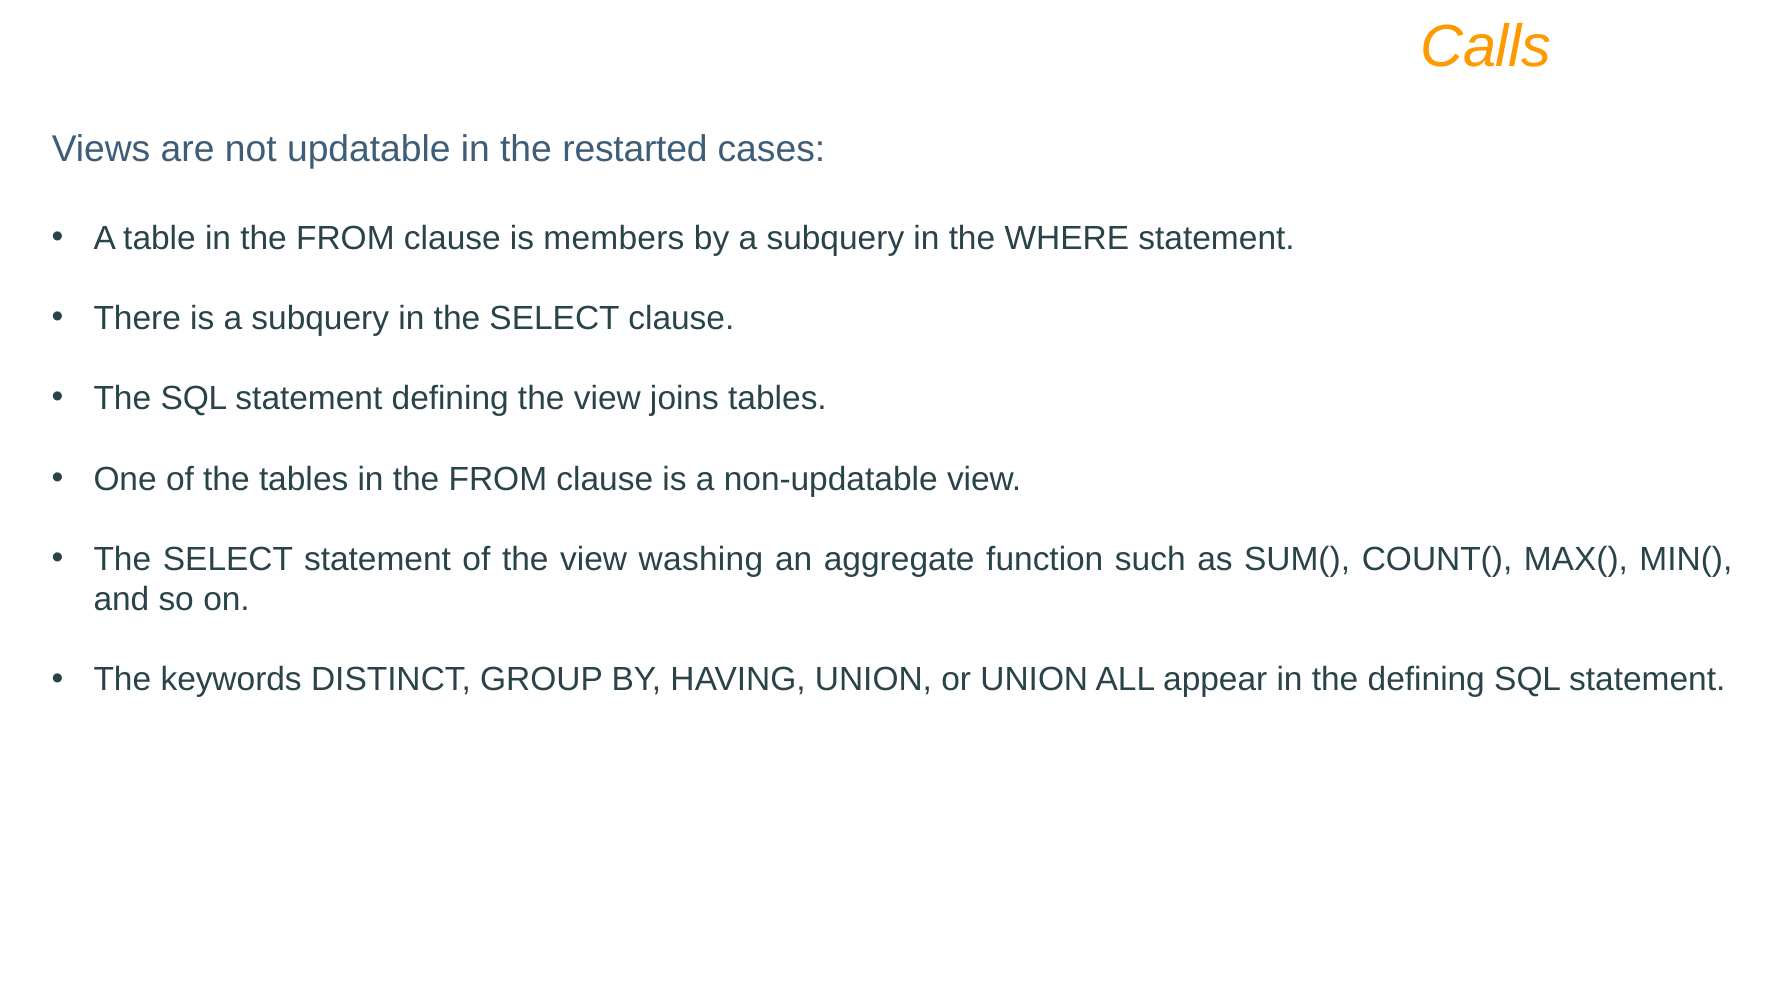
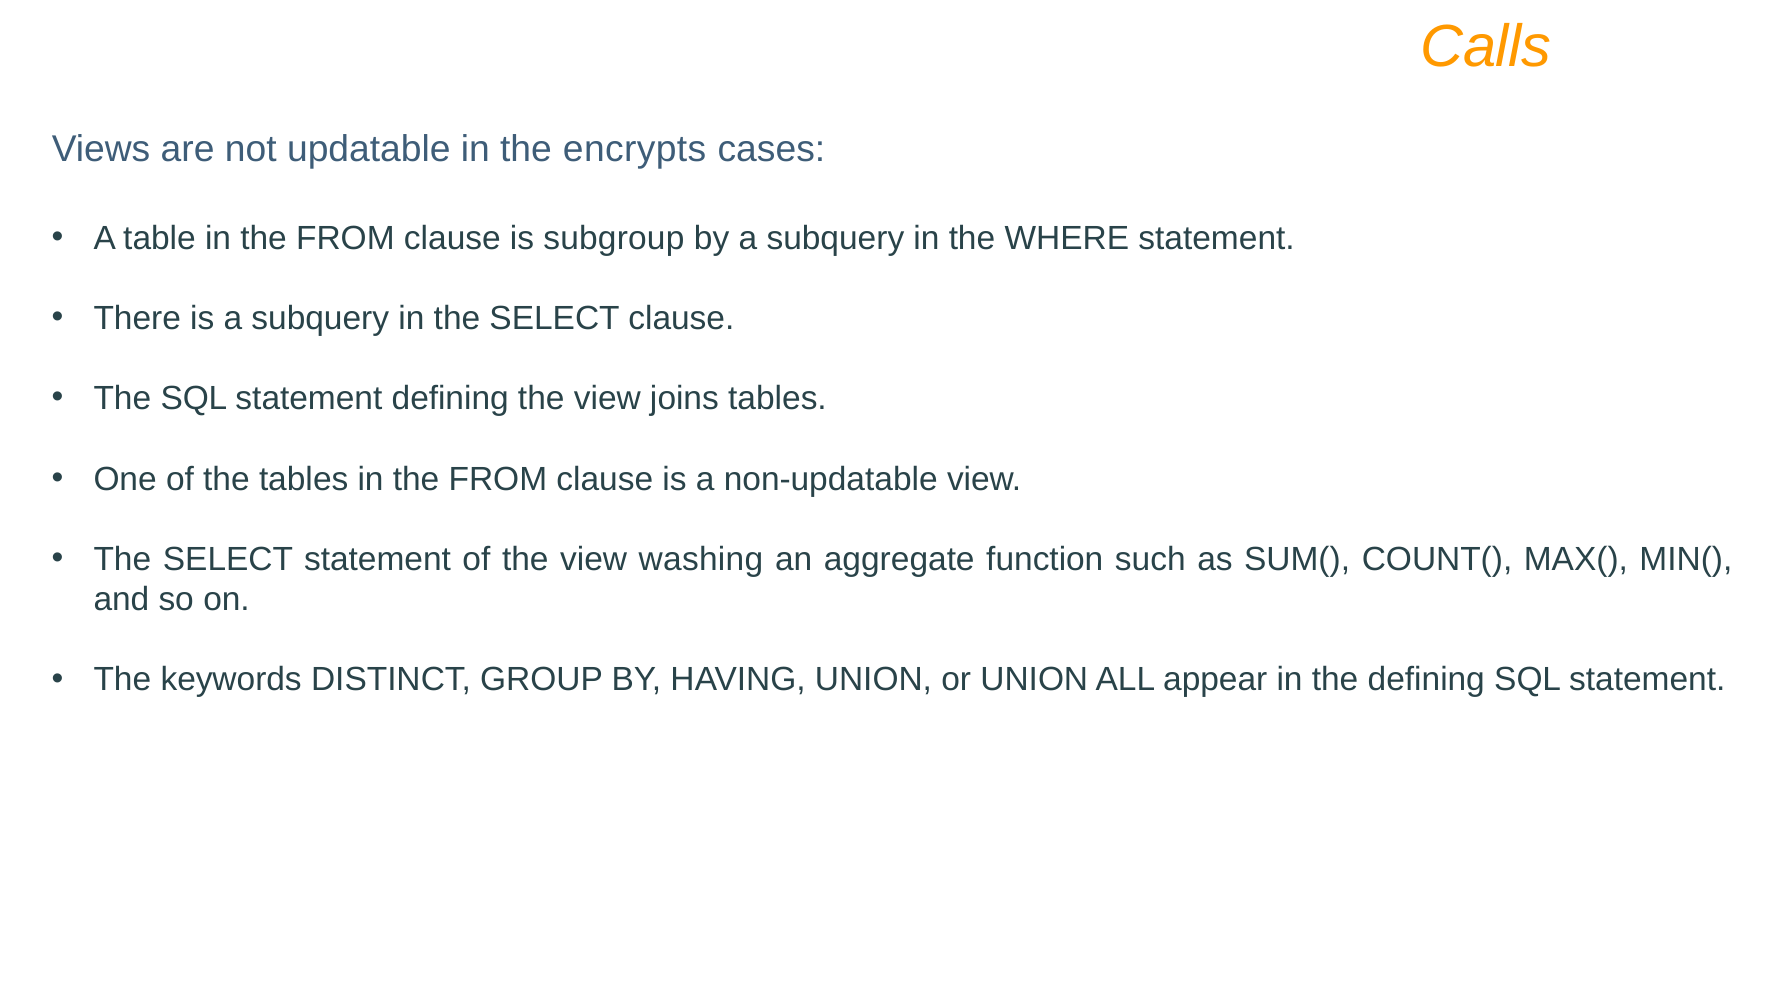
restarted: restarted -> encrypts (635, 150)
members: members -> subgroup (614, 238)
